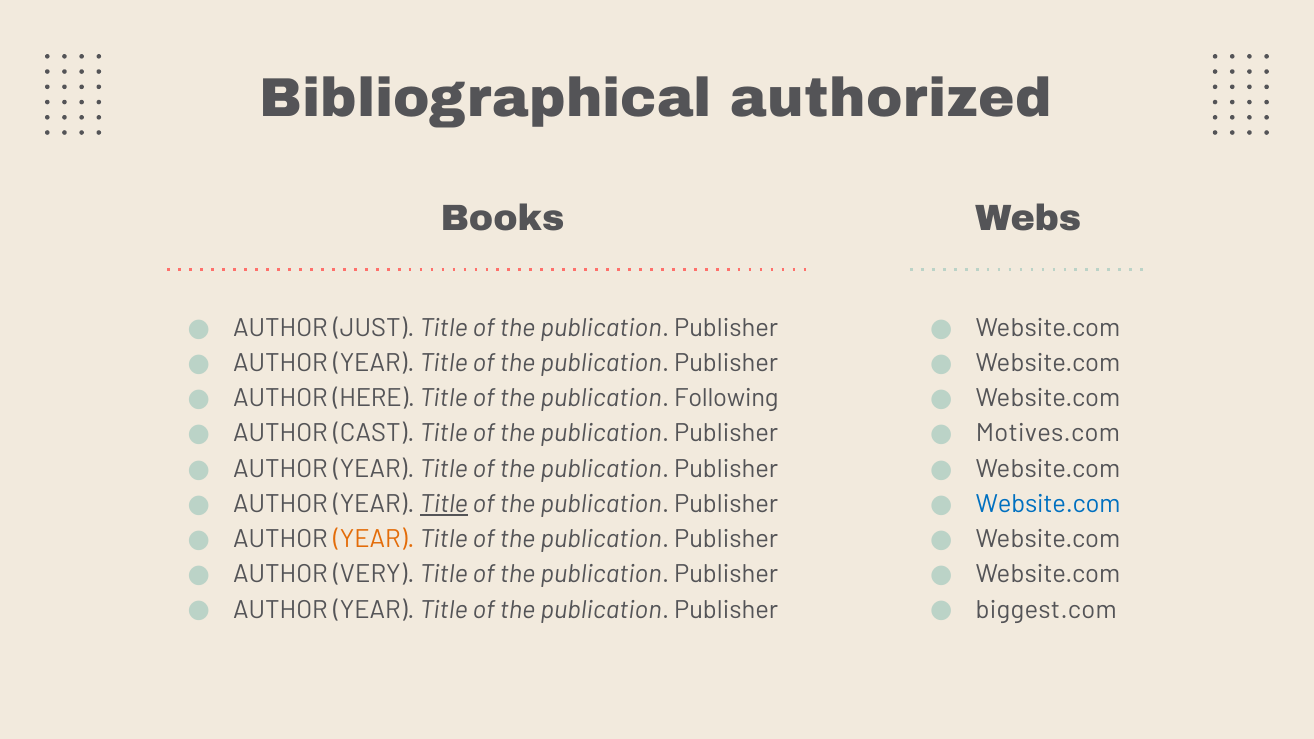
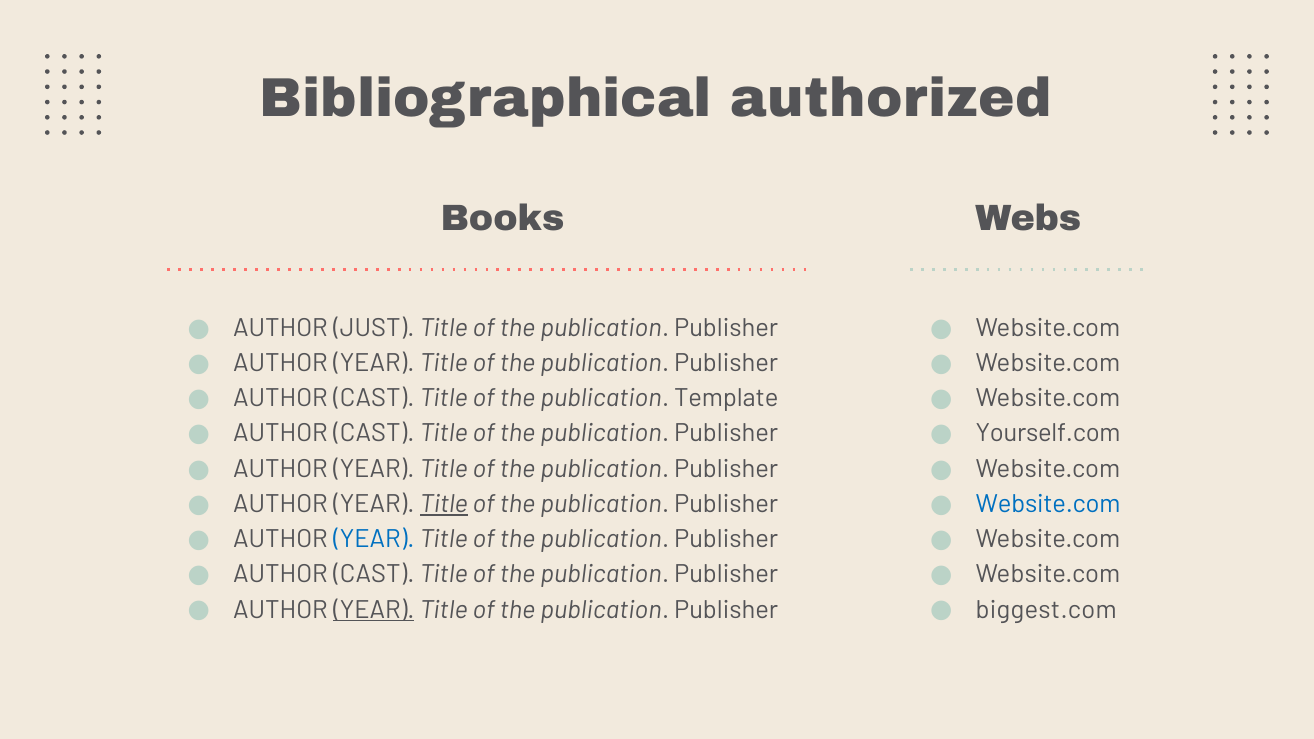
HERE: HERE -> CAST (374, 398)
Following: Following -> Template (726, 398)
Motives.com: Motives.com -> Yourself.com (1048, 434)
YEAR colour: orange -> blue (374, 539)
VERY: VERY -> CAST (374, 574)
YEAR underline: none -> present (374, 610)
